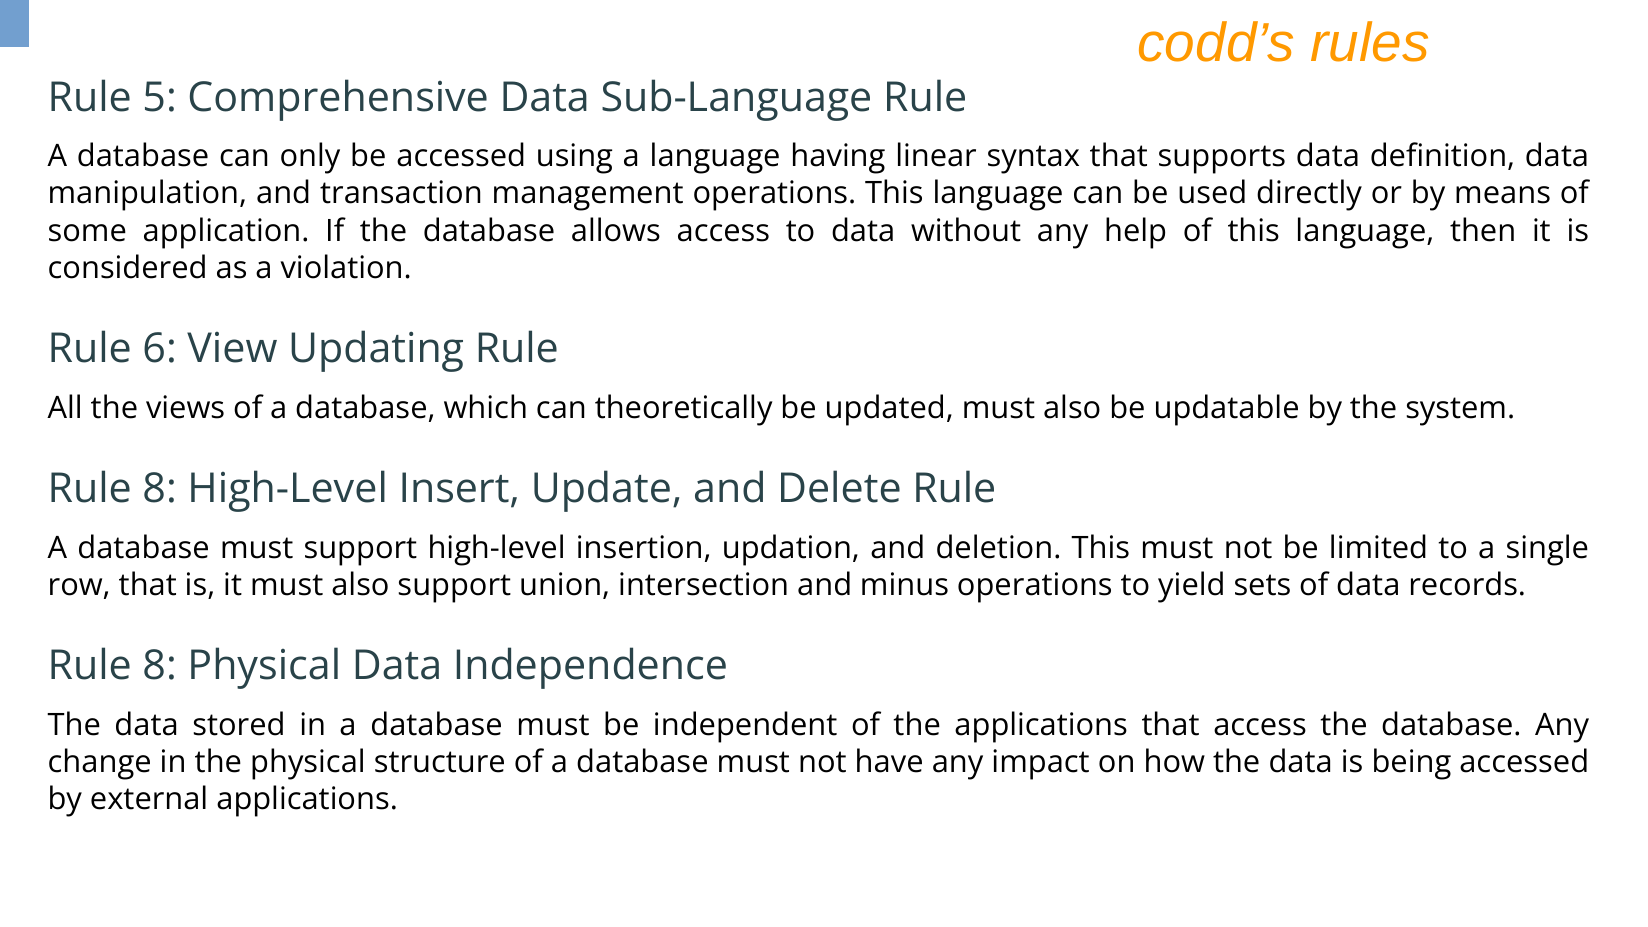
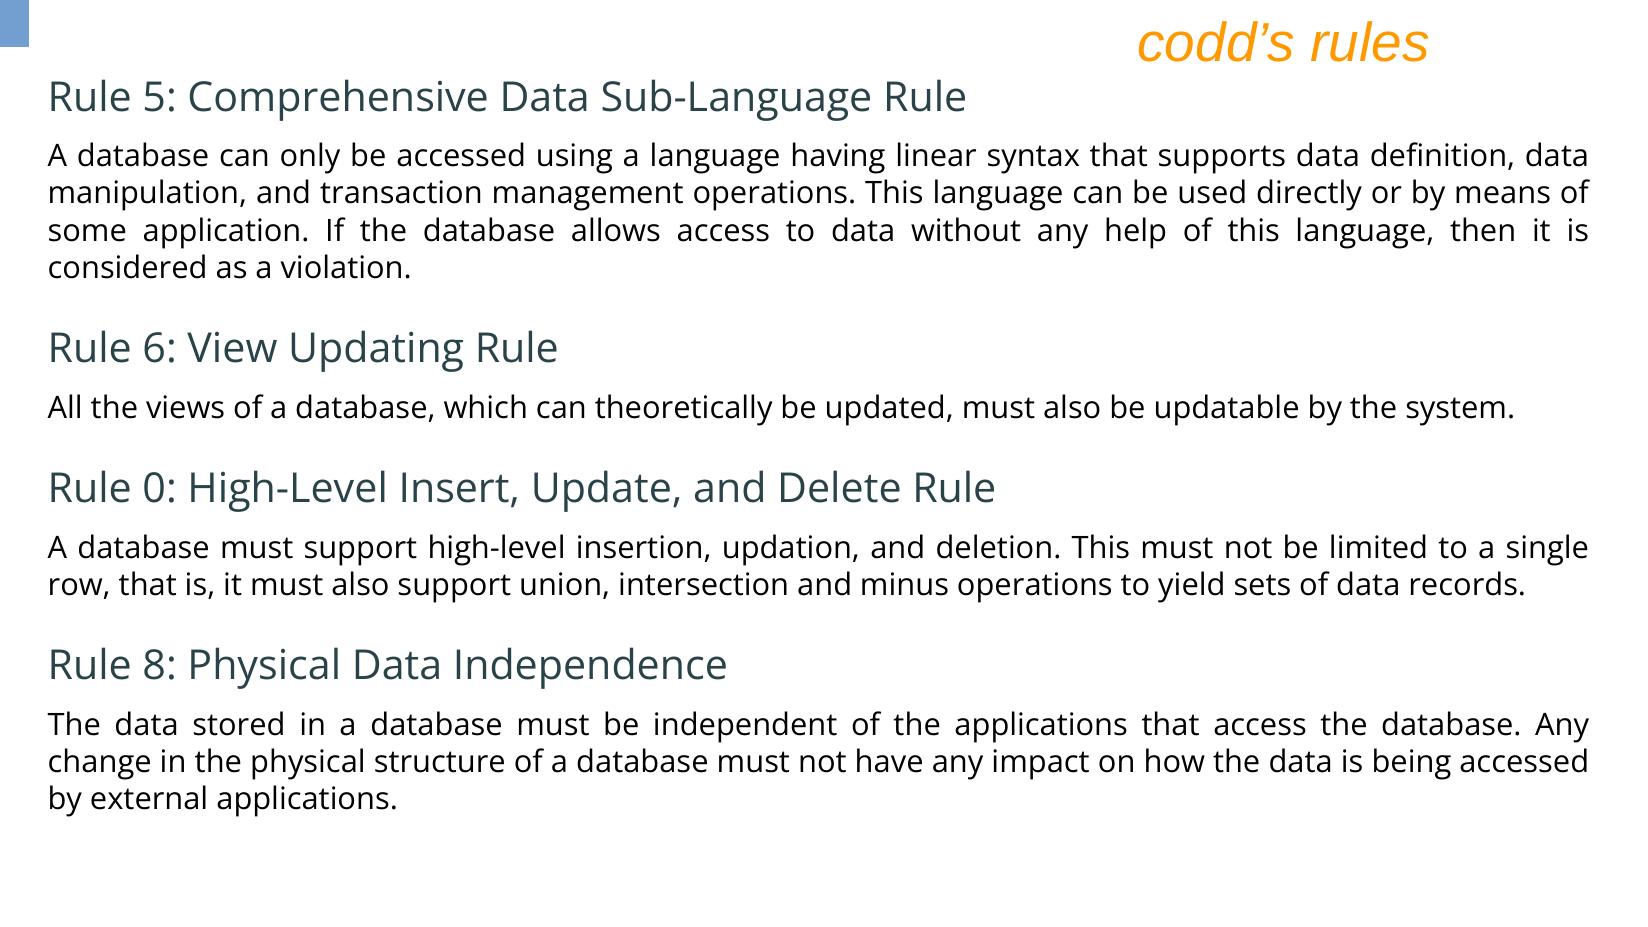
8: 8 -> 0 (160, 489)
